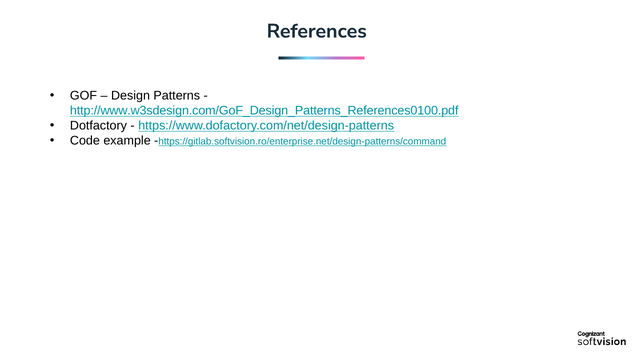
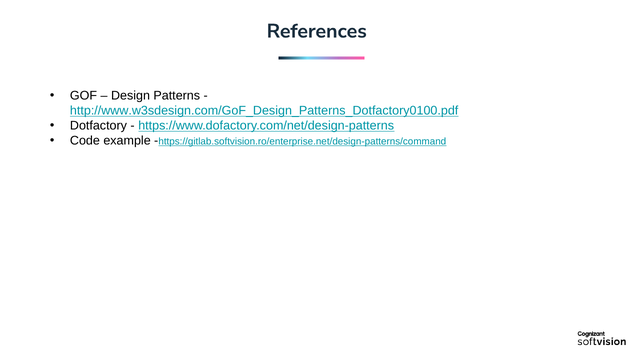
http://www.w3sdesign.com/GoF_Design_Patterns_References0100.pdf: http://www.w3sdesign.com/GoF_Design_Patterns_References0100.pdf -> http://www.w3sdesign.com/GoF_Design_Patterns_Dotfactory0100.pdf (264, 111)
